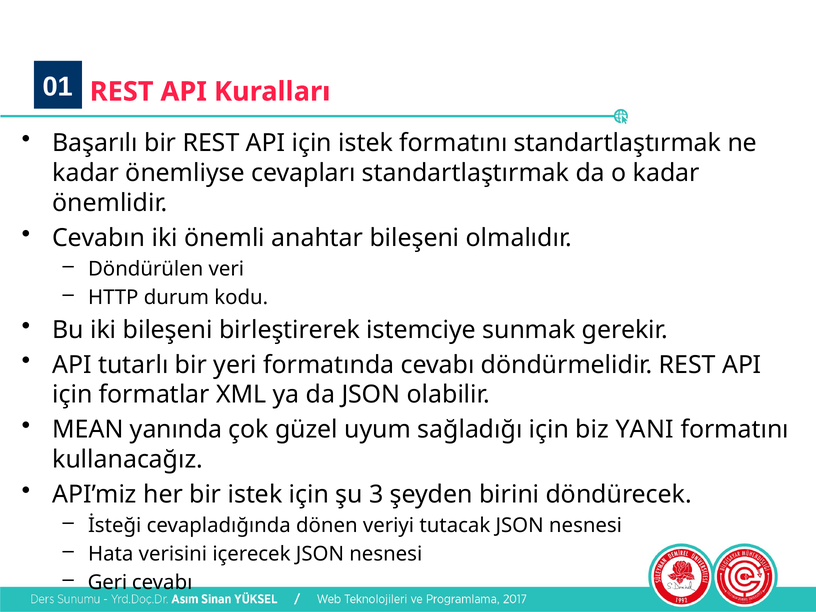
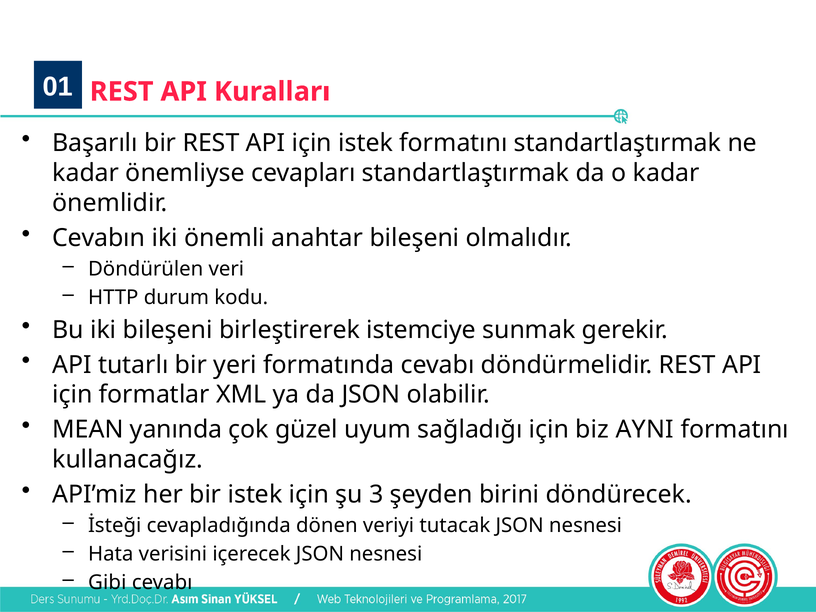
YANI: YANI -> AYNI (645, 430)
Geri: Geri -> Gibi (107, 582)
